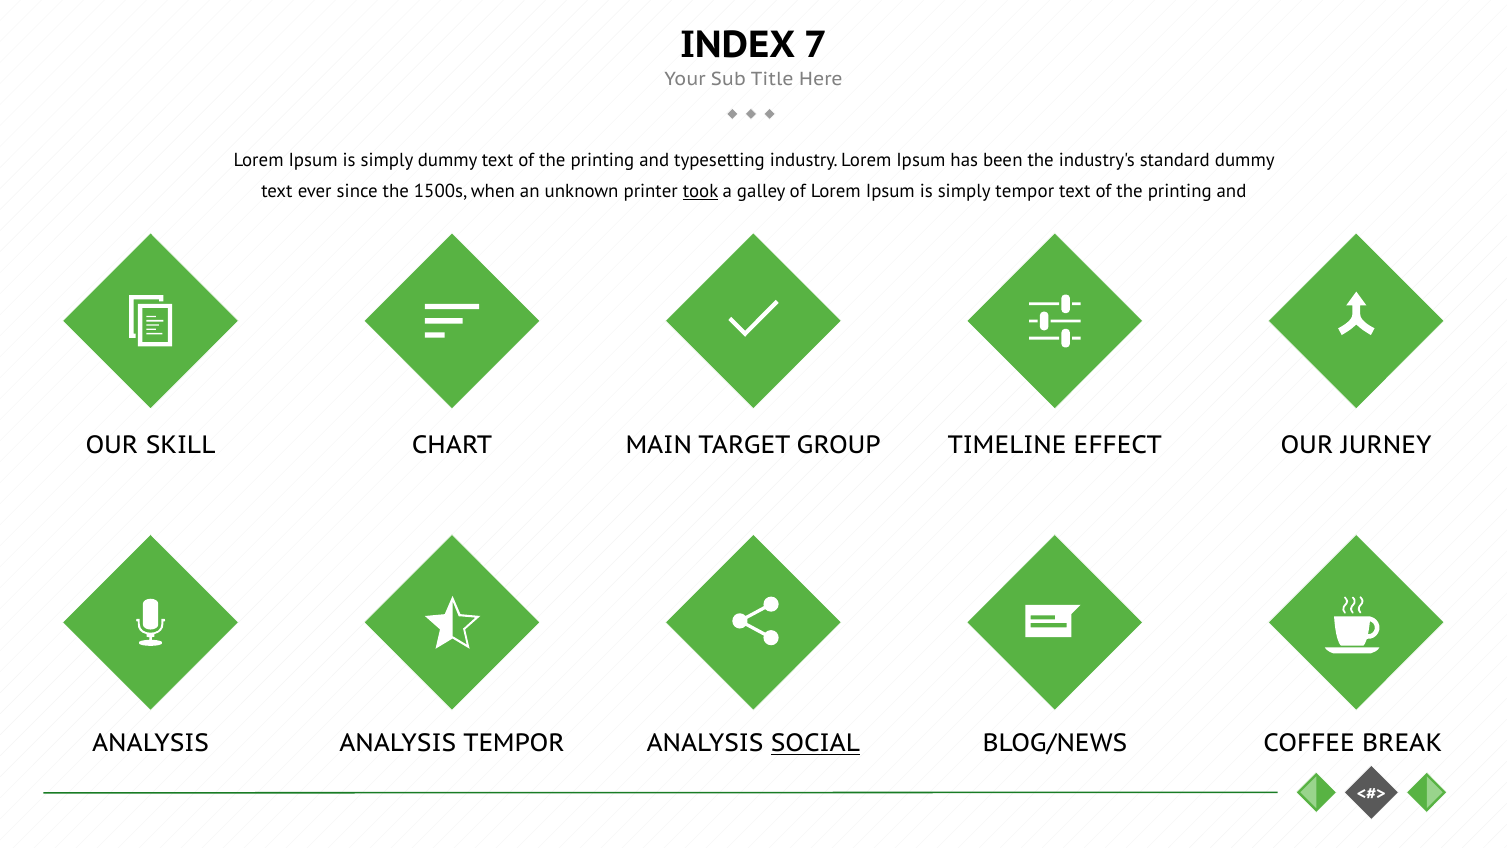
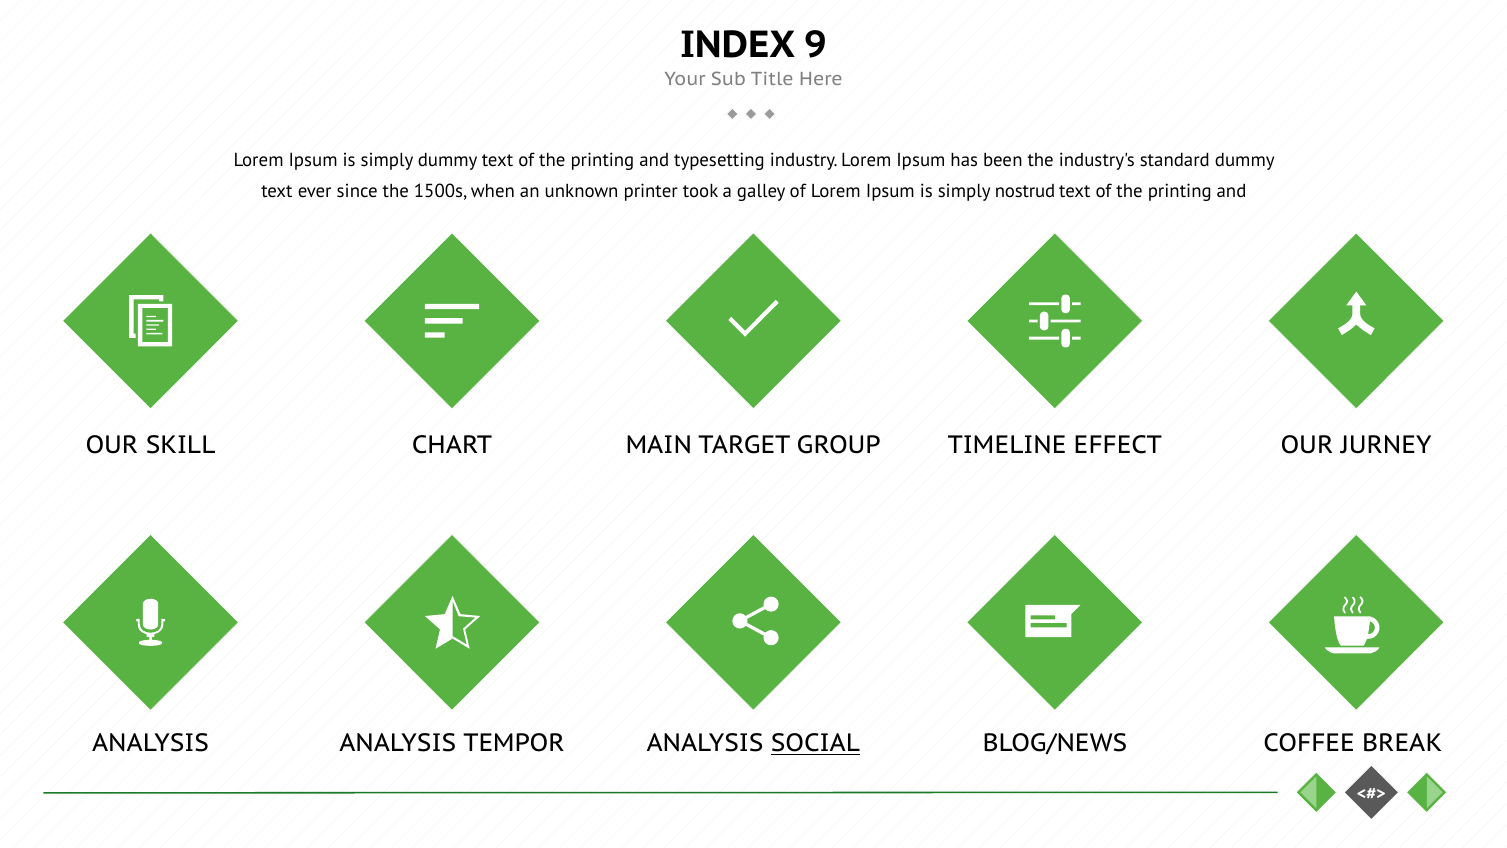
7: 7 -> 9 (815, 45)
took underline: present -> none (701, 191)
simply tempor: tempor -> nostrud (1025, 191)
